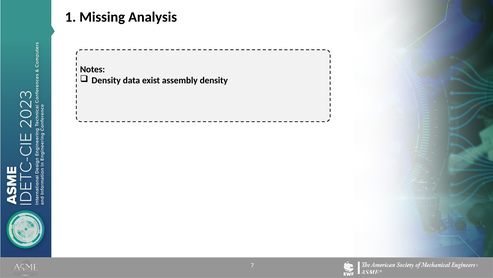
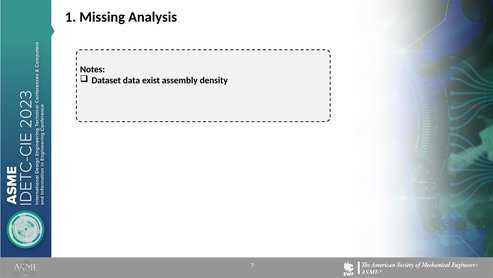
Density: Density -> Dataset (106, 80)
